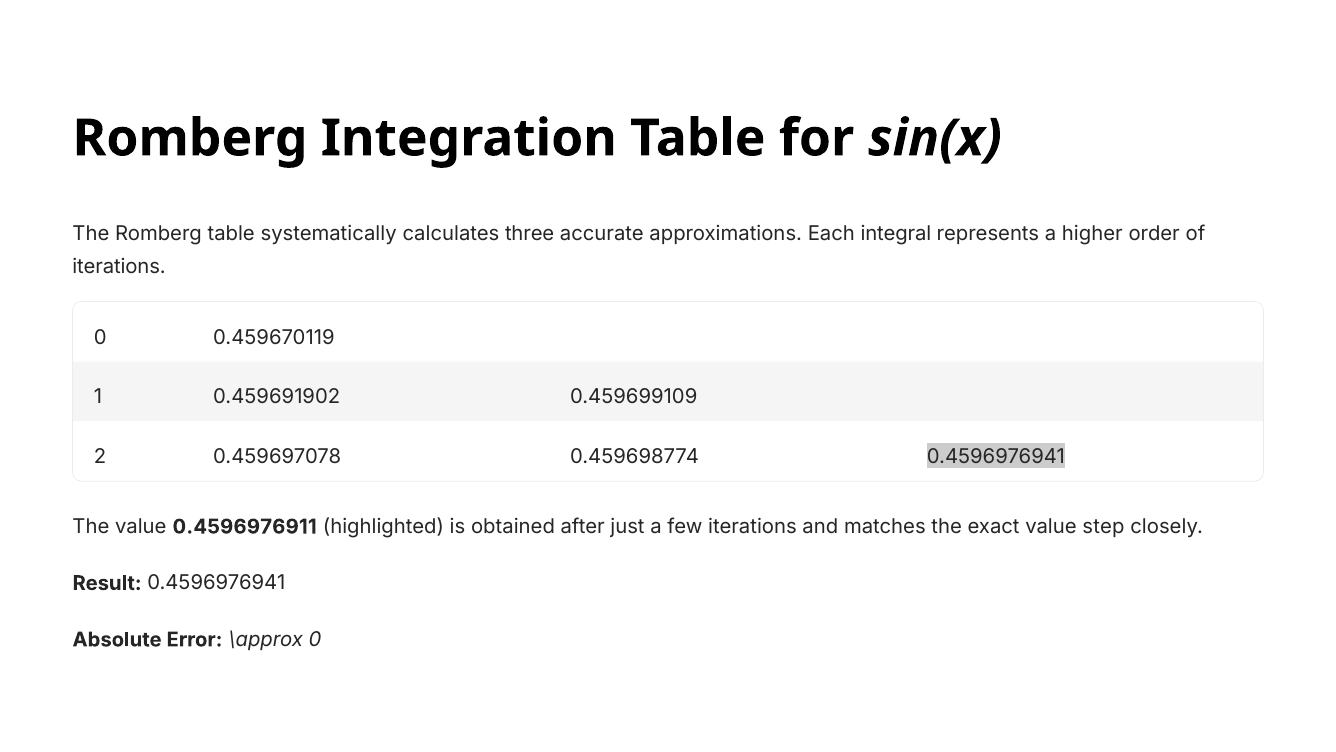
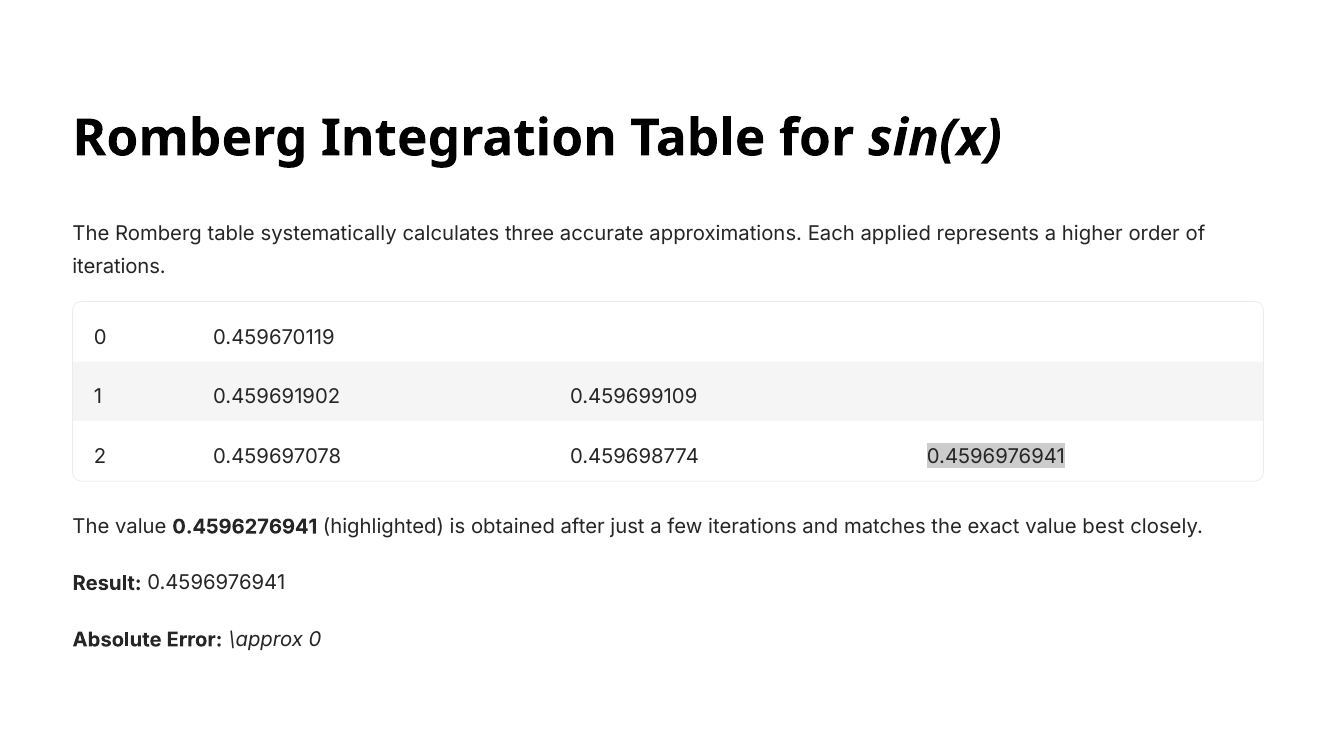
integral: integral -> applied (896, 234)
0.4596976911: 0.4596976911 -> 0.4596276941 (245, 526)
step: step -> best (1103, 526)
